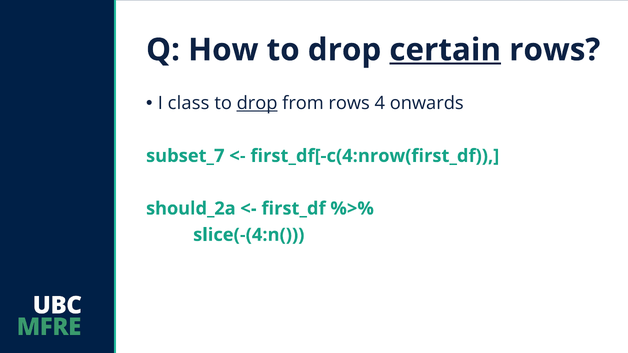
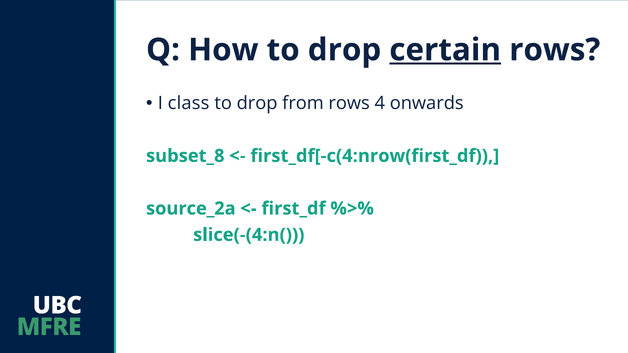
drop underline: present -> none (257, 103)
subset_7: subset_7 -> subset_8 (185, 156)
should_2a: should_2a -> source_2a (191, 209)
